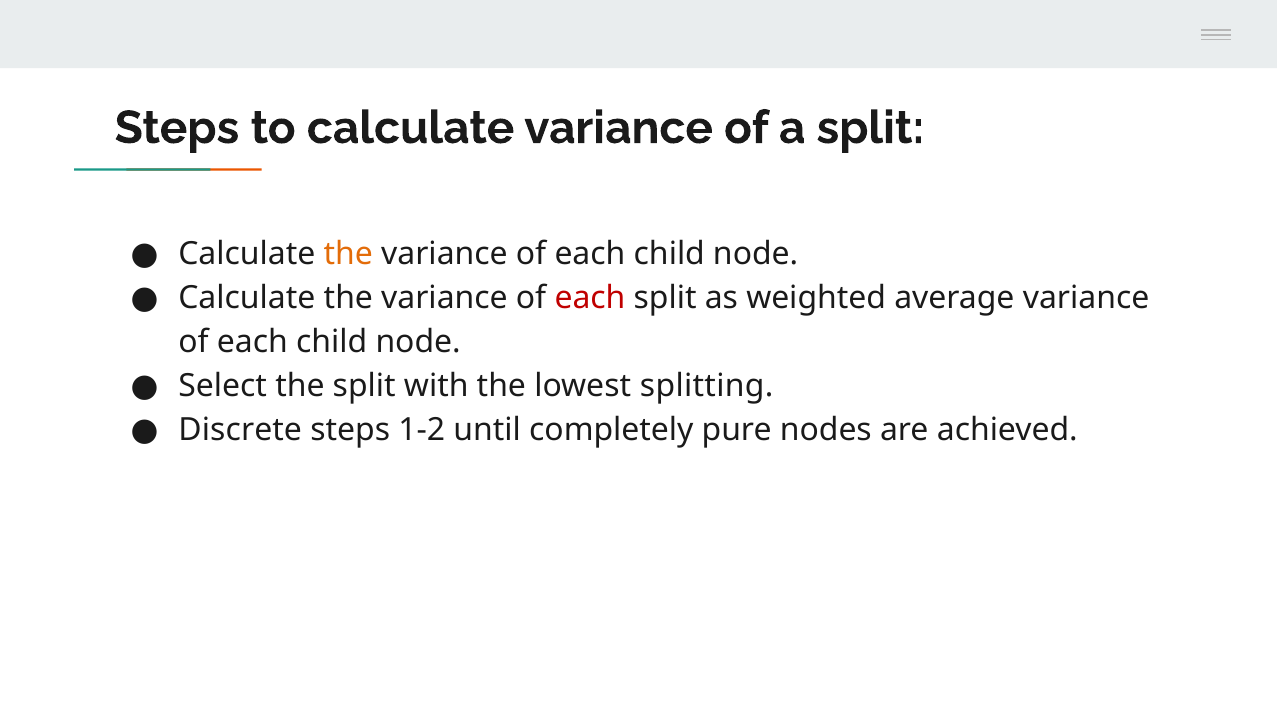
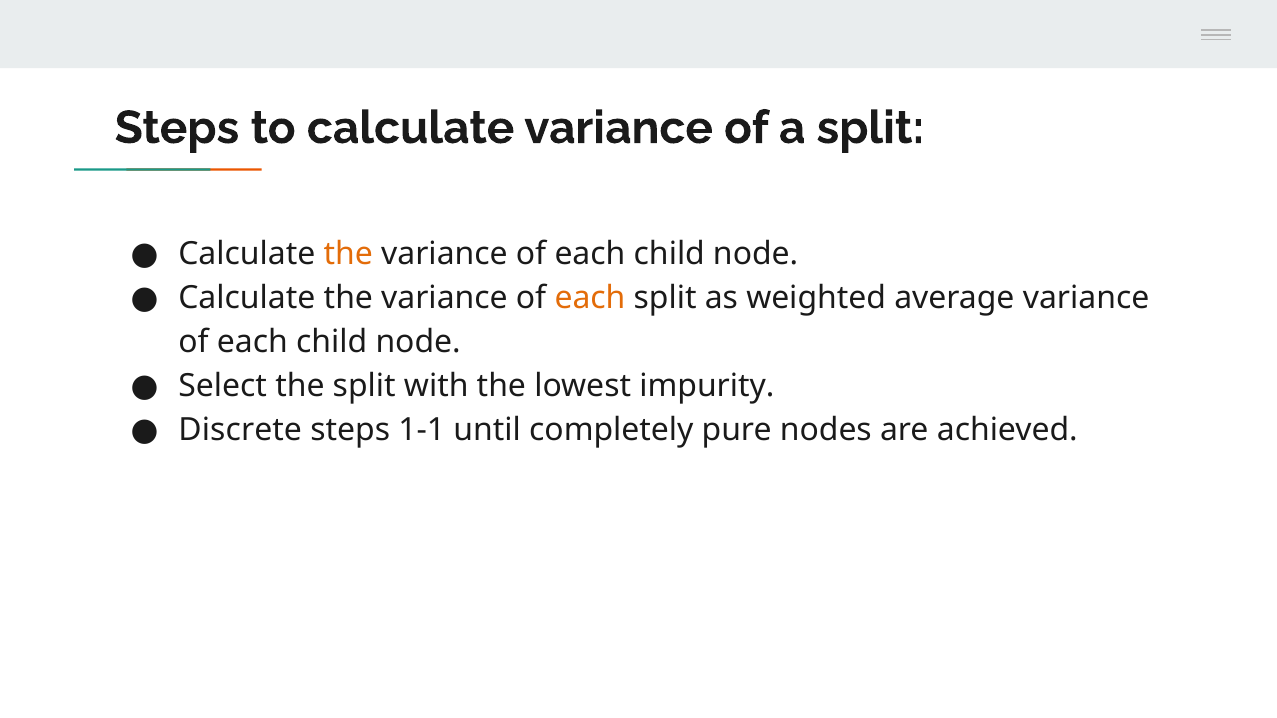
each colour: red -> orange (590, 298)
splitting: splitting -> impurity (707, 386)
1-2: 1-2 -> 1-1 (422, 430)
